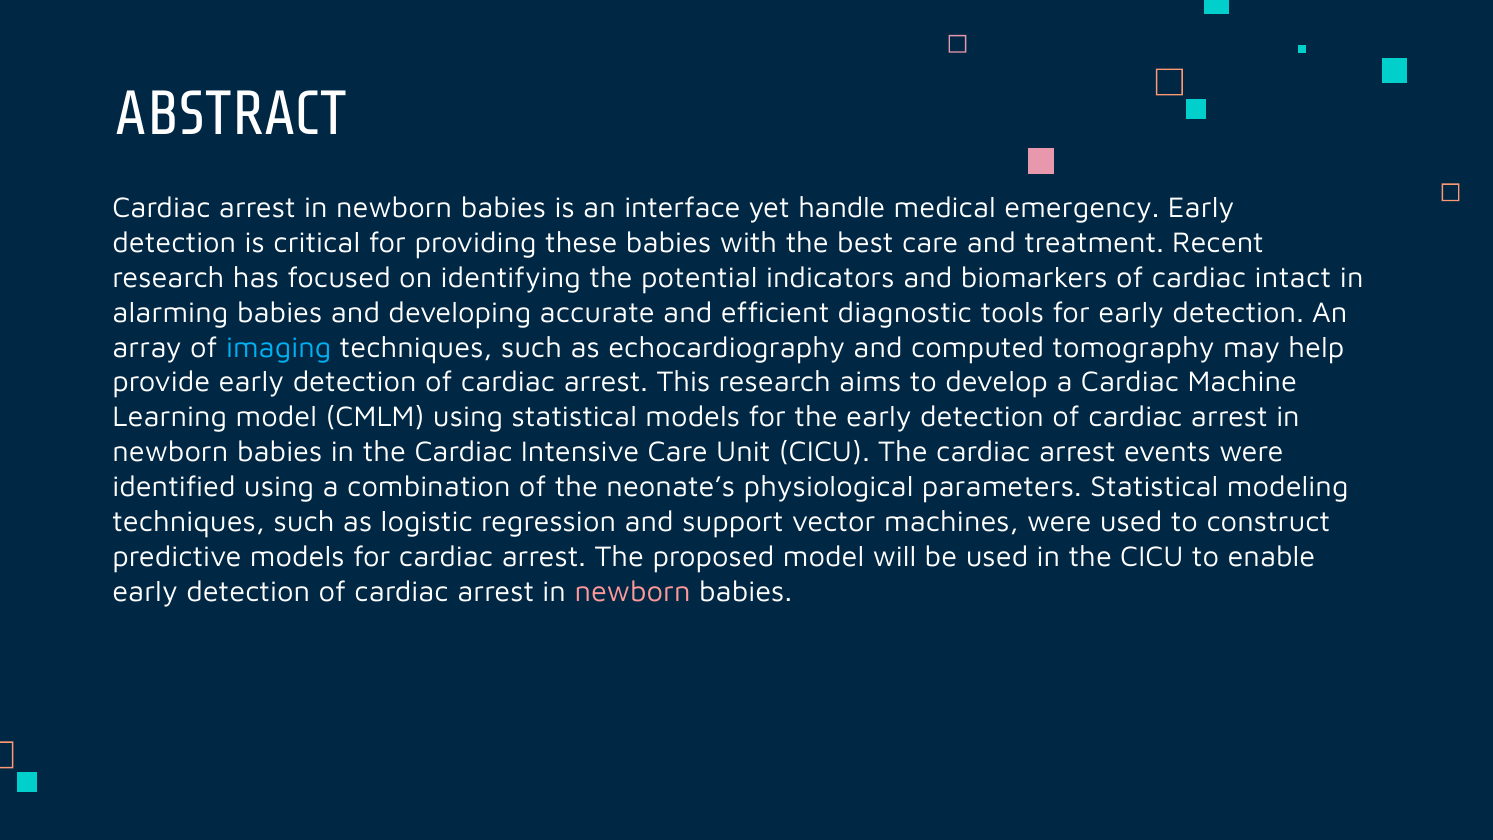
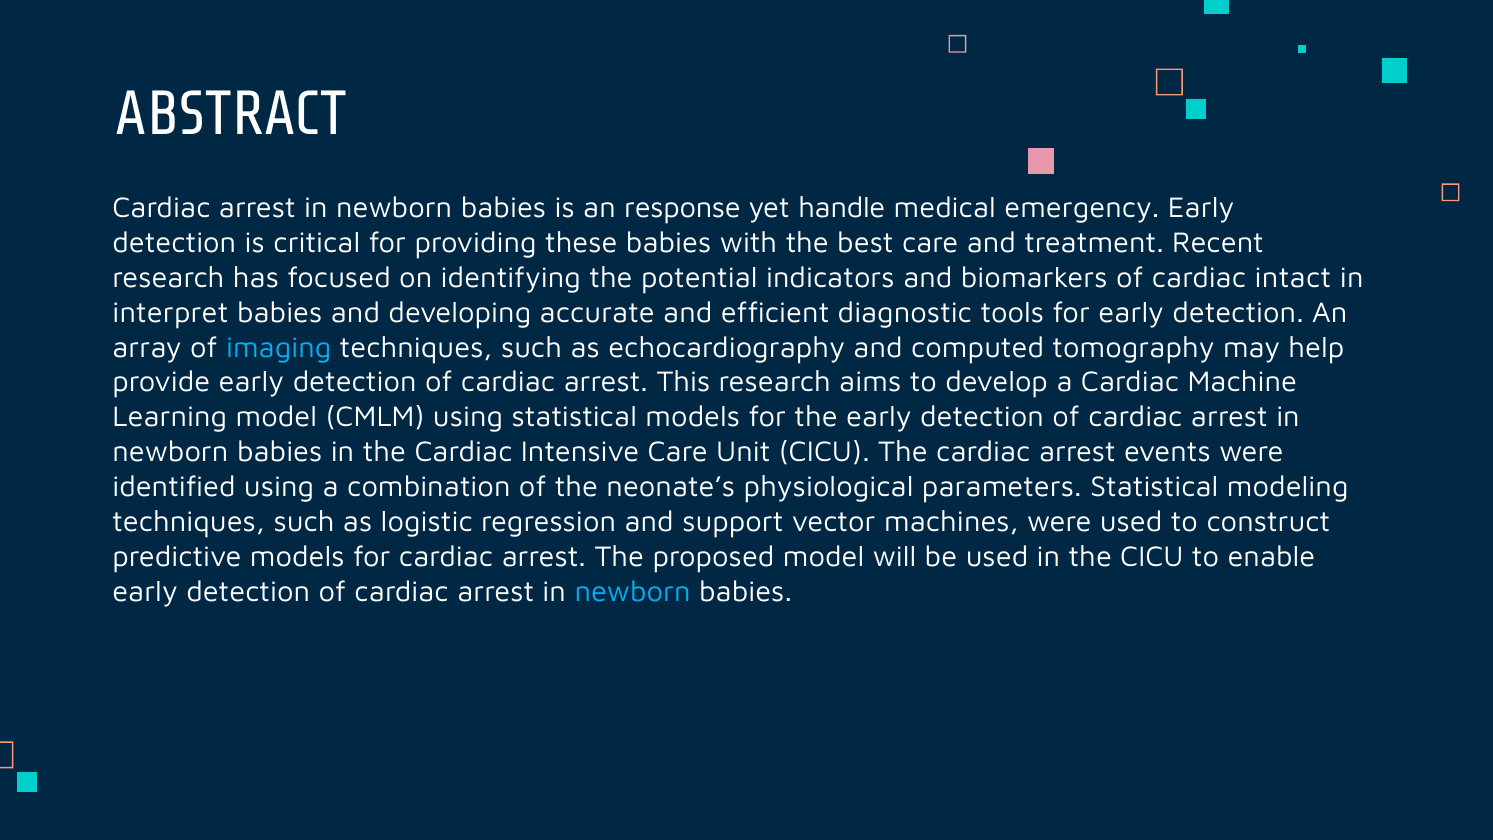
interface: interface -> response (682, 208)
alarming: alarming -> interpret (170, 313)
newborn colour: pink -> light blue (633, 591)
